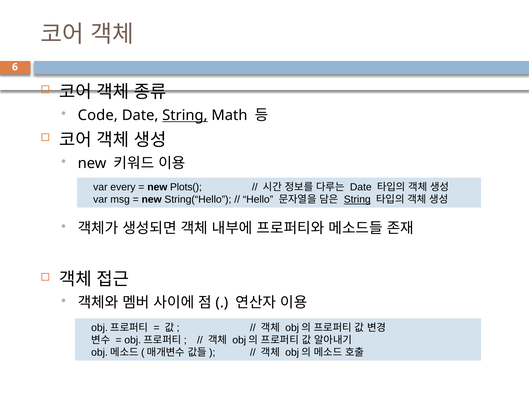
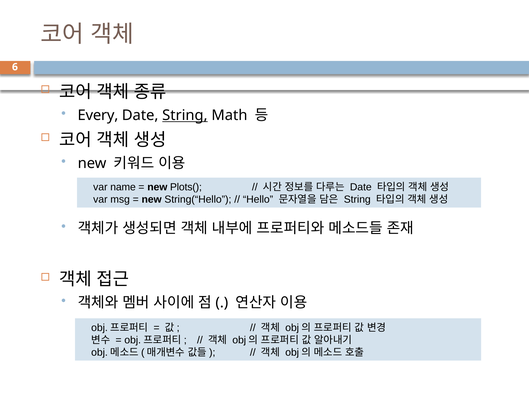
Code: Code -> Every (98, 115)
every: every -> name (123, 187)
String underline: present -> none (357, 199)
